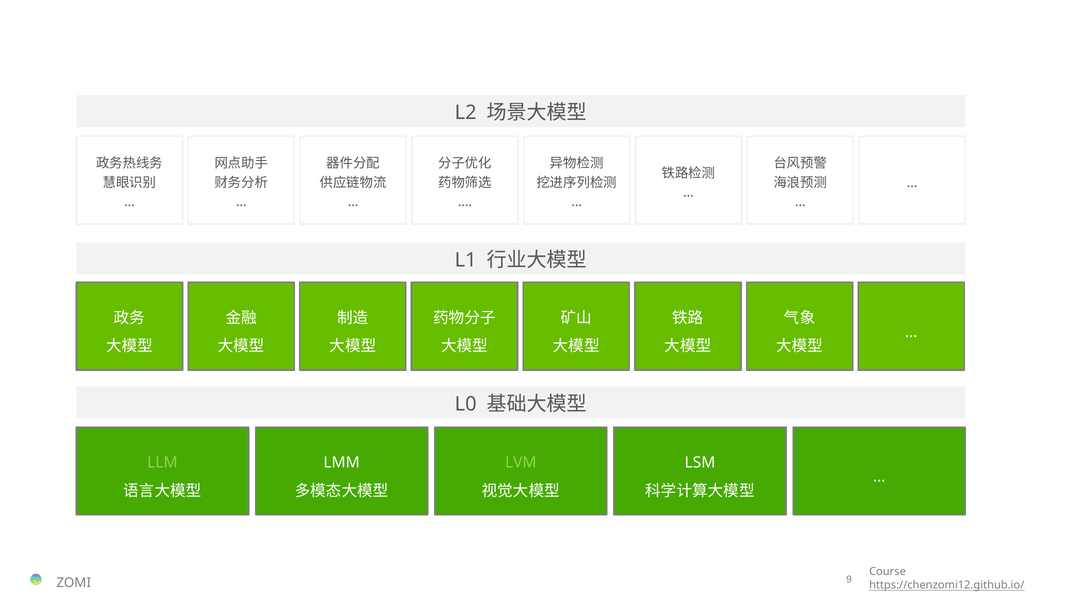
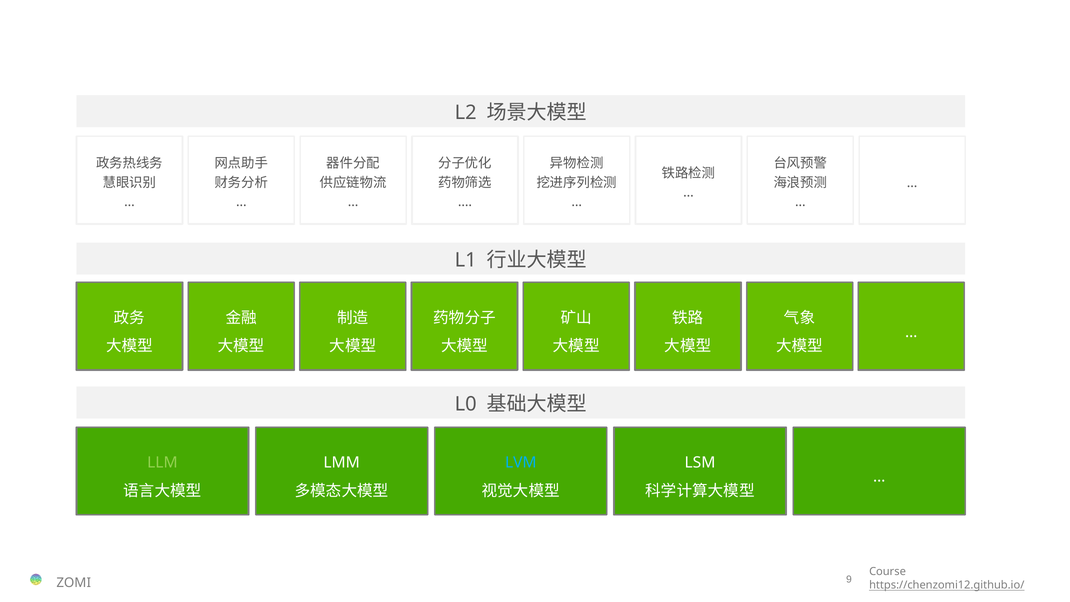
LVM colour: light green -> light blue (521, 463)
